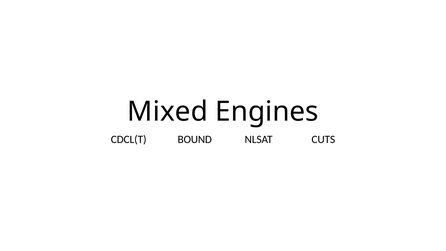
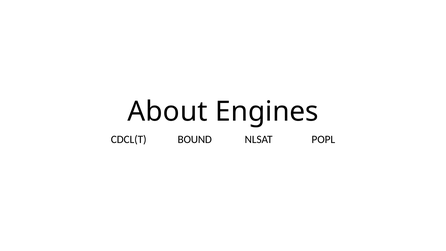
Mixed: Mixed -> About (168, 111)
CUTS: CUTS -> POPL (323, 139)
